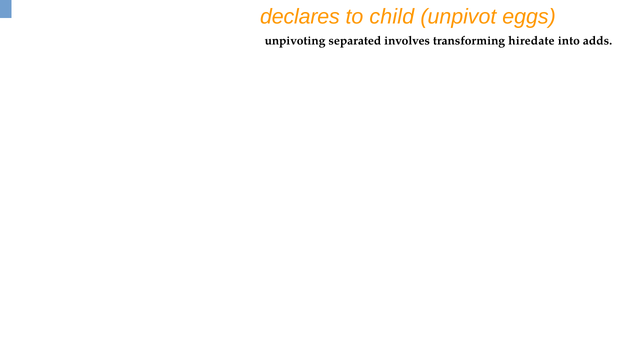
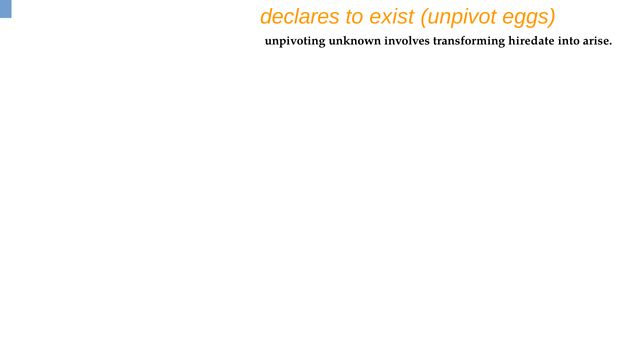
child: child -> exist (392, 17)
separated: separated -> unknown (355, 41)
adds: adds -> arise (598, 41)
